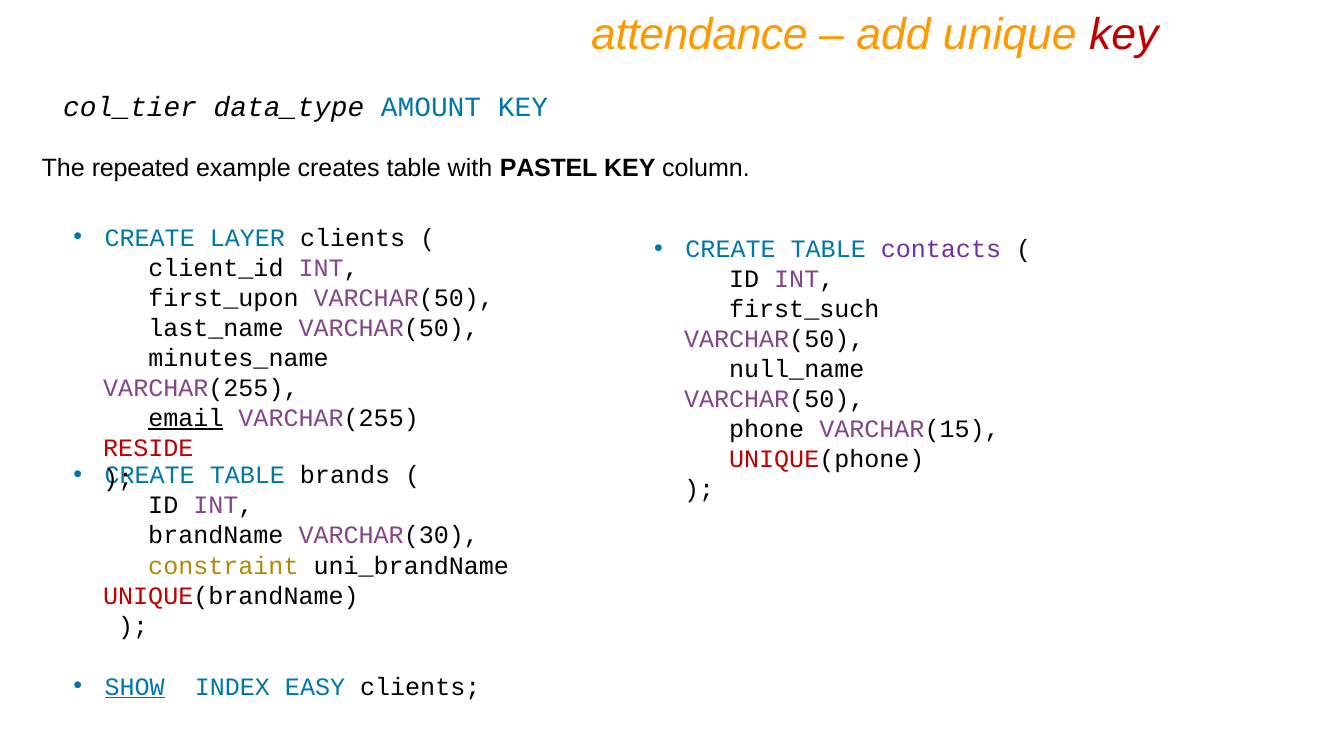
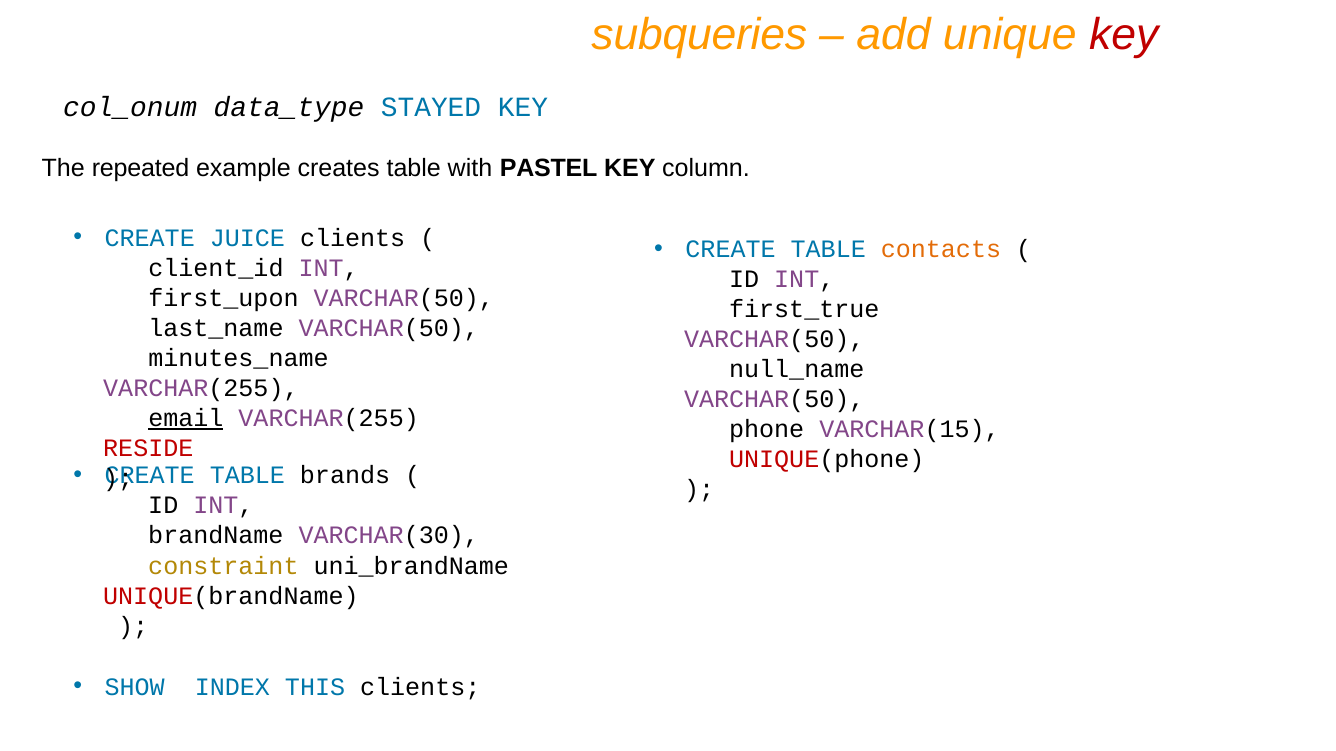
attendance: attendance -> subqueries (699, 35)
col_tier: col_tier -> col_onum (130, 107)
AMOUNT: AMOUNT -> STAYED (431, 107)
LAYER: LAYER -> JUICE (247, 238)
contacts colour: purple -> orange (941, 250)
first_such: first_such -> first_true (804, 310)
SHOW underline: present -> none (135, 687)
EASY: EASY -> THIS (315, 687)
